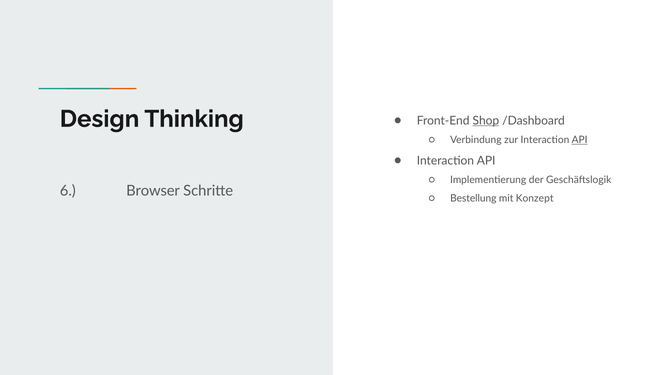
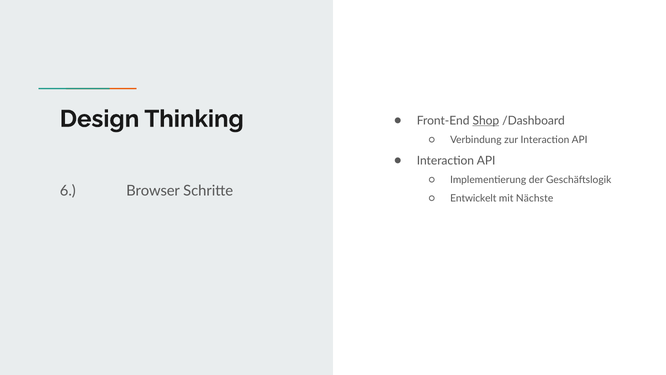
API underline: present -> none (580, 140)
Bestellung: Bestellung -> Entwickelt (473, 198)
Konzept: Konzept -> Nächste (535, 198)
